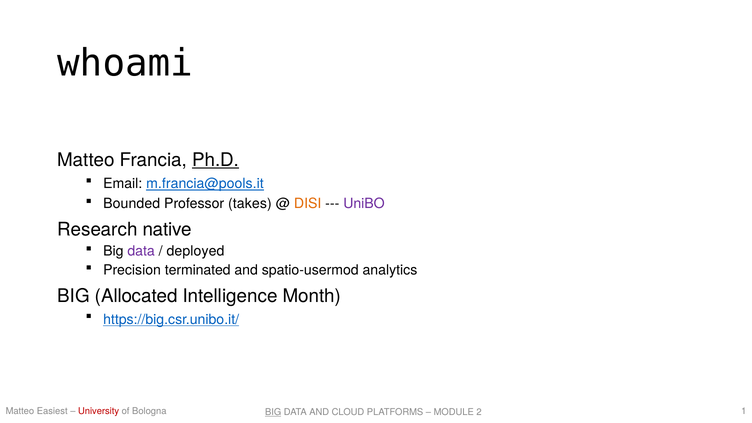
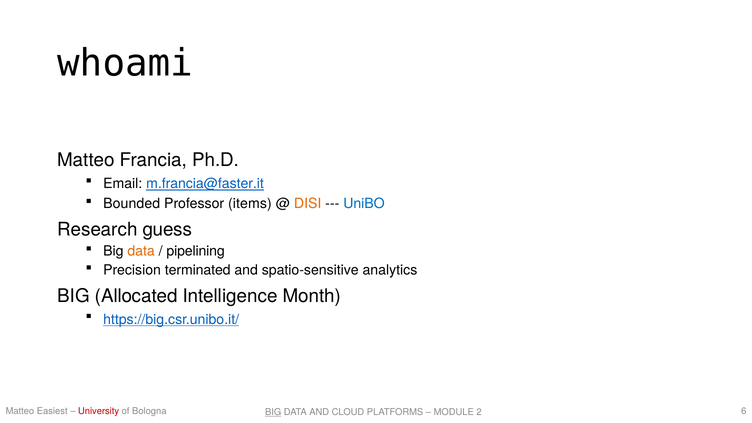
Ph.D underline: present -> none (216, 160)
m.francia@pools.it: m.francia@pools.it -> m.francia@faster.it (205, 184)
takes: takes -> items (250, 204)
UniBO colour: purple -> blue (364, 204)
native: native -> guess (167, 229)
data colour: purple -> orange (141, 251)
deployed: deployed -> pipelining (196, 251)
spatio-usermod: spatio-usermod -> spatio-sensitive (310, 270)
1: 1 -> 6 (744, 411)
